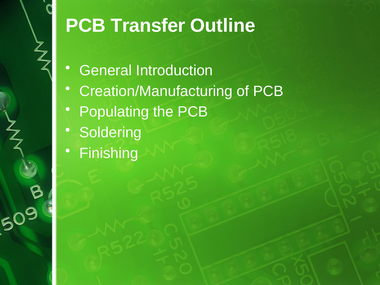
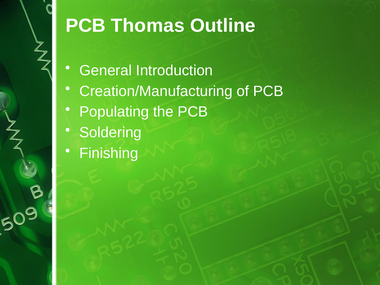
Transfer: Transfer -> Thomas (148, 26)
